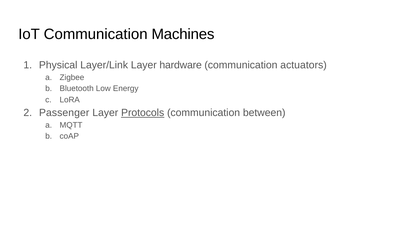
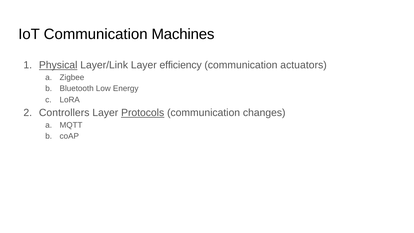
Physical underline: none -> present (58, 65)
hardware: hardware -> efficiency (181, 65)
Passenger: Passenger -> Controllers (64, 113)
between: between -> changes (264, 113)
